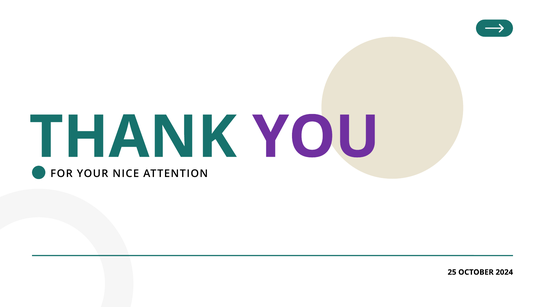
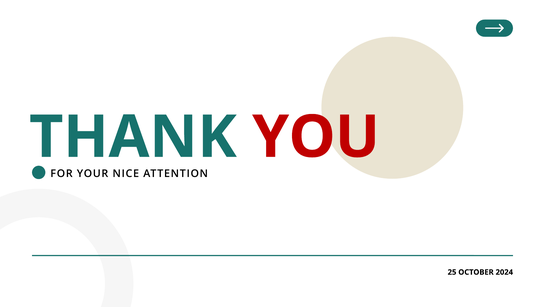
YOU colour: purple -> red (316, 137)
